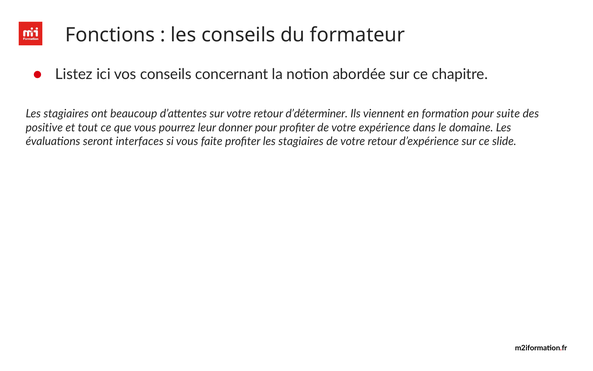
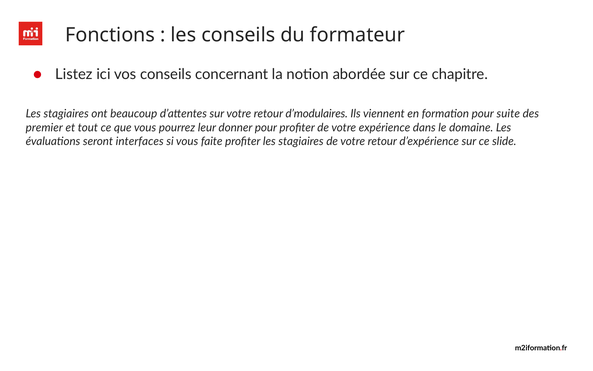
d’déterminer: d’déterminer -> d’modulaires (317, 114)
positive: positive -> premier (44, 127)
